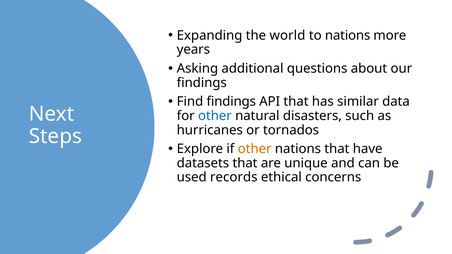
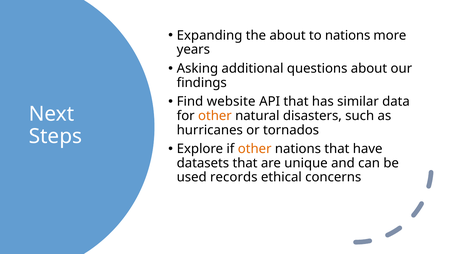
the world: world -> about (288, 35)
Find findings: findings -> website (231, 102)
other colour: blue -> orange (215, 116)
